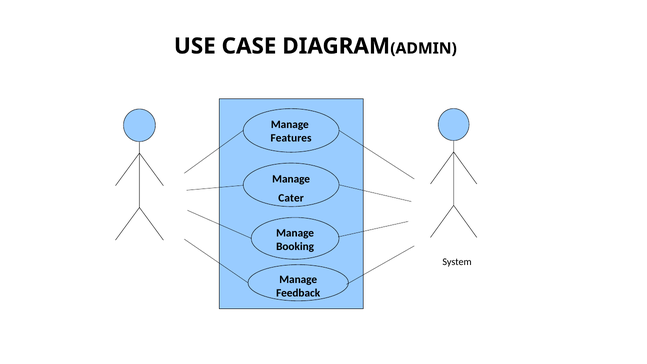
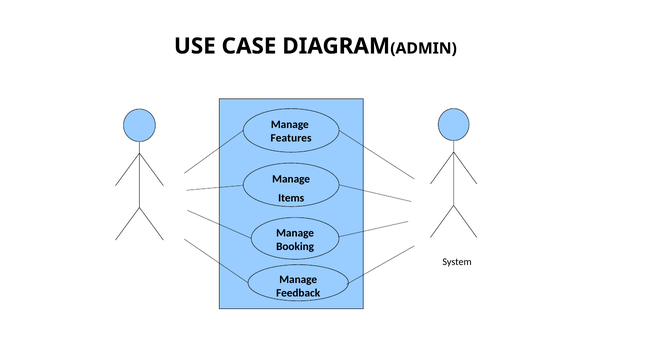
Cater: Cater -> Items (291, 198)
